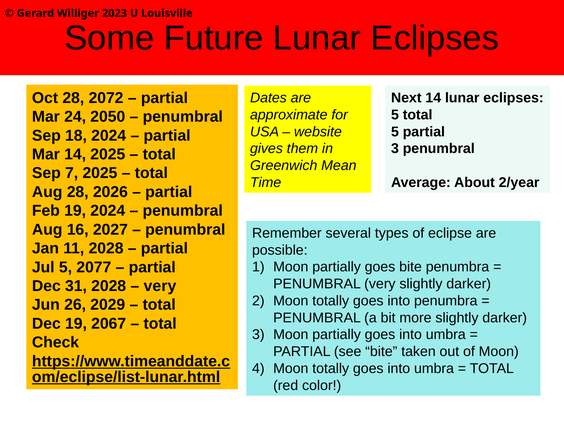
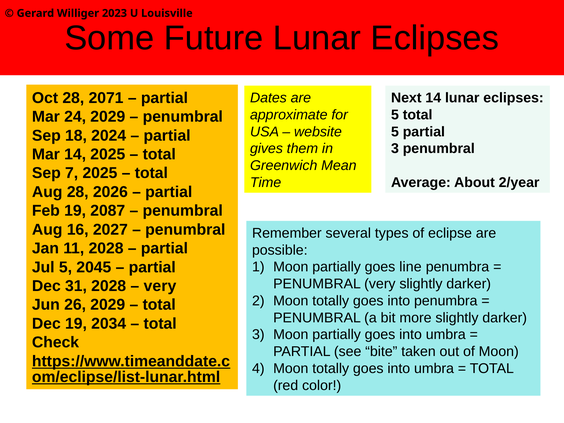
2072: 2072 -> 2071 (106, 98)
24 2050: 2050 -> 2029 (108, 117)
19 2024: 2024 -> 2087 (108, 211)
2077: 2077 -> 2045 (94, 267)
goes bite: bite -> line (410, 267)
2067: 2067 -> 2034 (109, 324)
